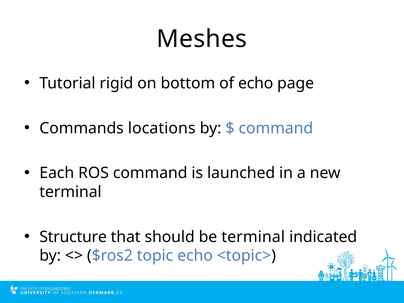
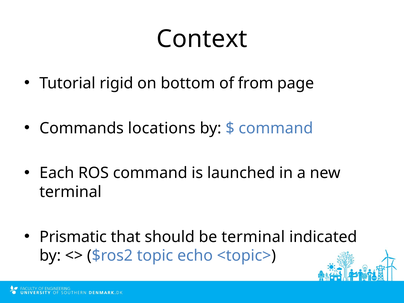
Meshes: Meshes -> Context (202, 39)
of echo: echo -> from (256, 83)
Structure: Structure -> Prismatic (73, 237)
